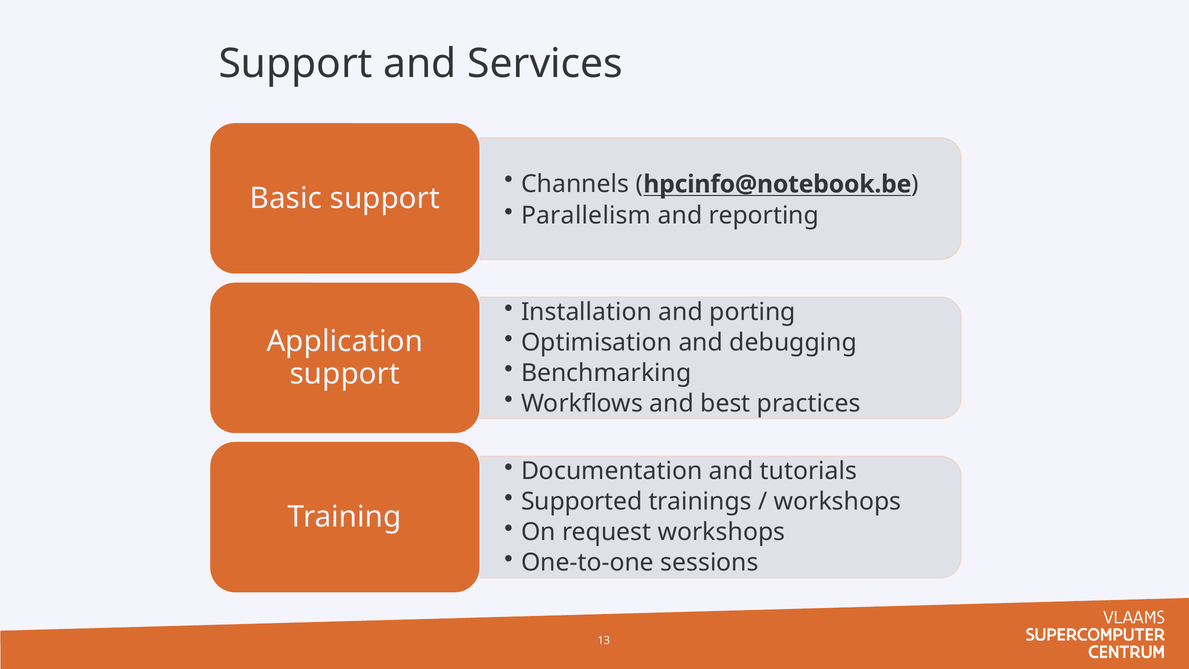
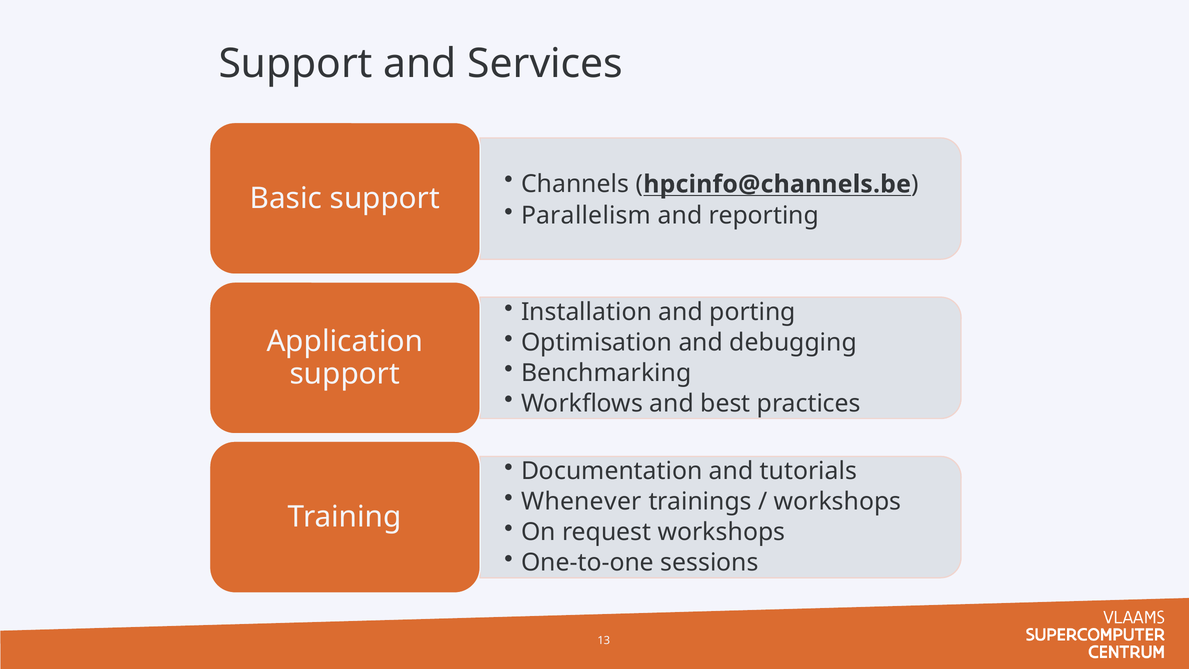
hpcinfo@notebook.be: hpcinfo@notebook.be -> hpcinfo@channels.be (777, 184)
Supported: Supported -> Whenever (581, 502)
